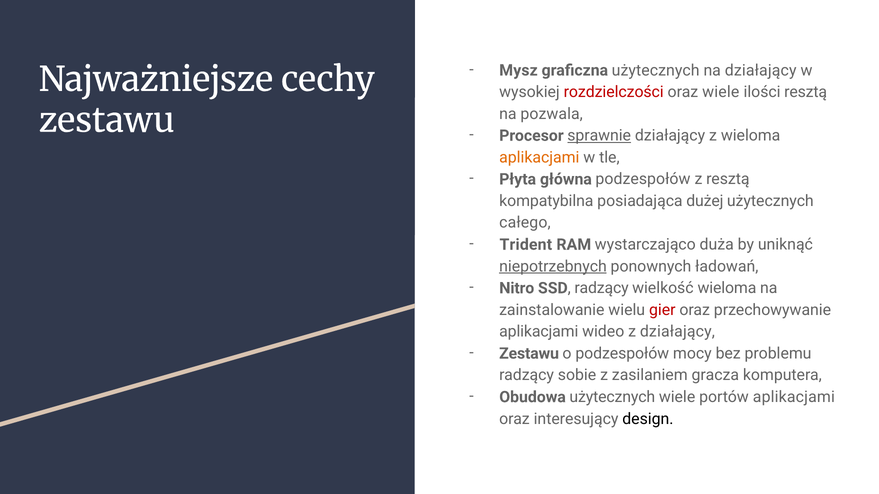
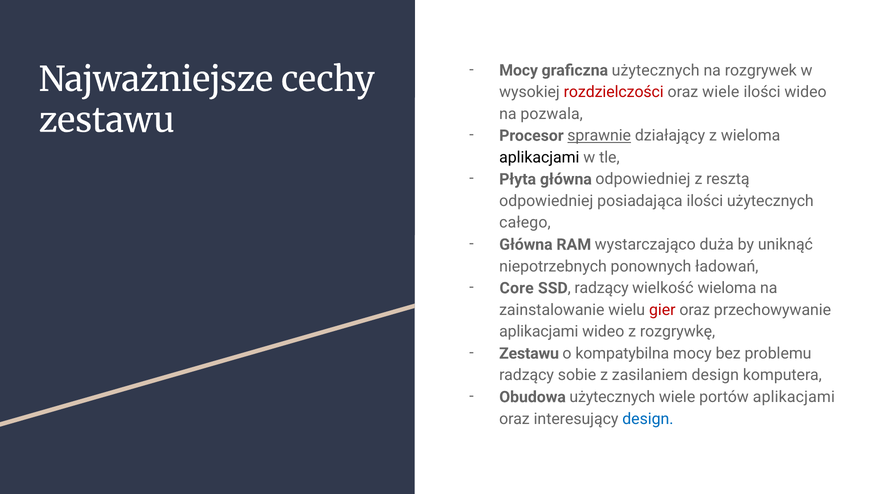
Mysz: Mysz -> Mocy (519, 70)
na działający: działający -> rozgrywek (761, 70)
ilości resztą: resztą -> wideo (806, 92)
aplikacjami colour: orange -> black (539, 158)
główna podzespołów: podzespołów -> odpowiedniej (643, 179)
kompatybilna: kompatybilna -> odpowiedniej (546, 201)
posiadająca dużej: dużej -> ilości (705, 201)
Trident: Trident -> Główna (526, 245)
niepotrzebnych underline: present -> none (553, 267)
Nitro: Nitro -> Core (517, 288)
z działający: działający -> rozgrywkę (678, 332)
o podzespołów: podzespołów -> kompatybilna (622, 354)
zasilaniem gracza: gracza -> design (715, 376)
design colour: black -> blue (648, 419)
